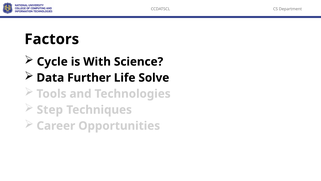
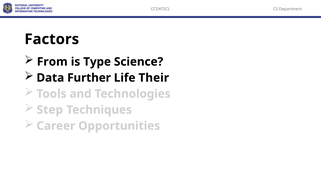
Cycle: Cycle -> From (52, 62)
With: With -> Type (97, 62)
Solve: Solve -> Their (154, 78)
